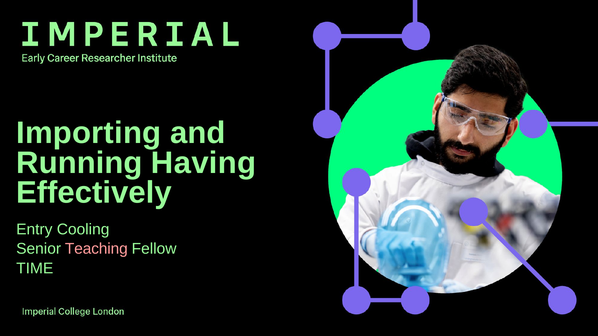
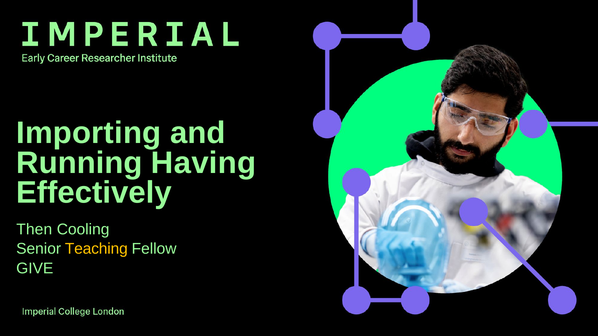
Entry: Entry -> Then (34, 230)
Teaching colour: pink -> yellow (96, 249)
TIME: TIME -> GIVE (35, 269)
